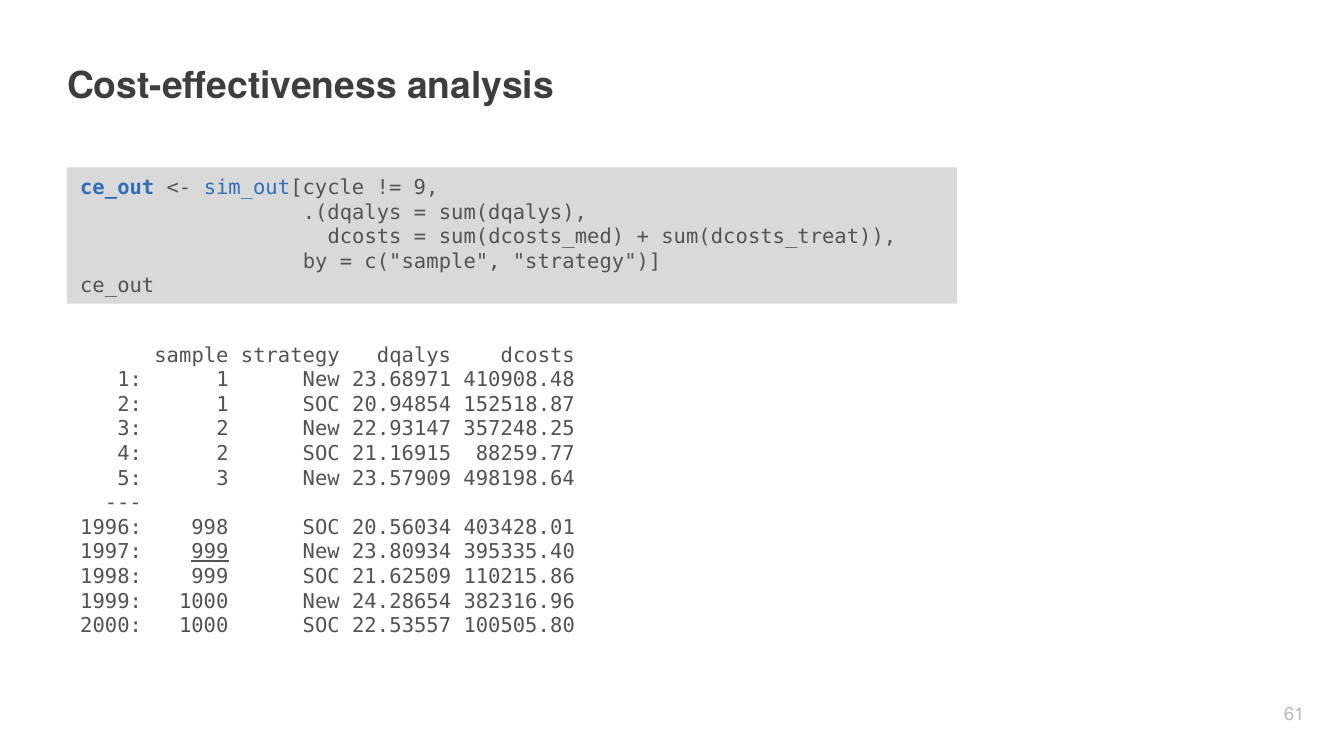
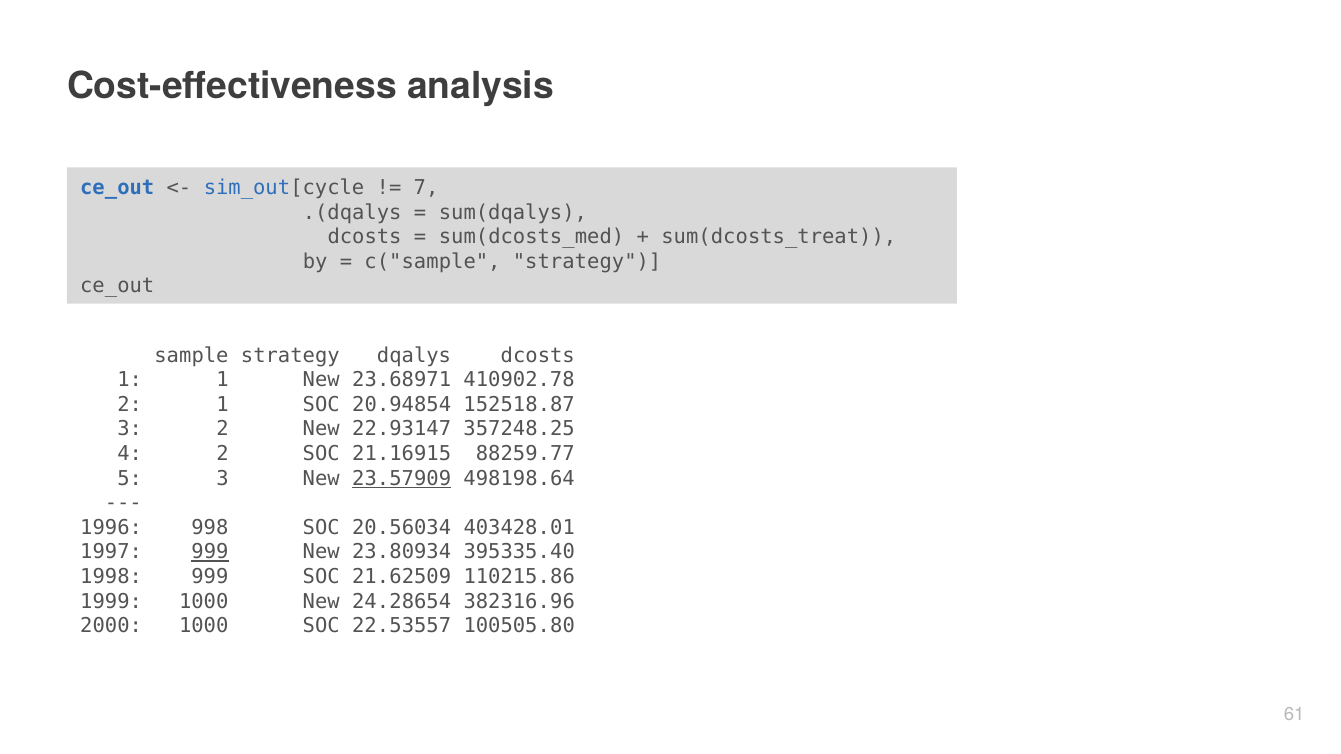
9: 9 -> 7 (426, 188)
410908.48: 410908.48 -> 410902.78 (519, 380)
23.57909 underline: none -> present (402, 479)
